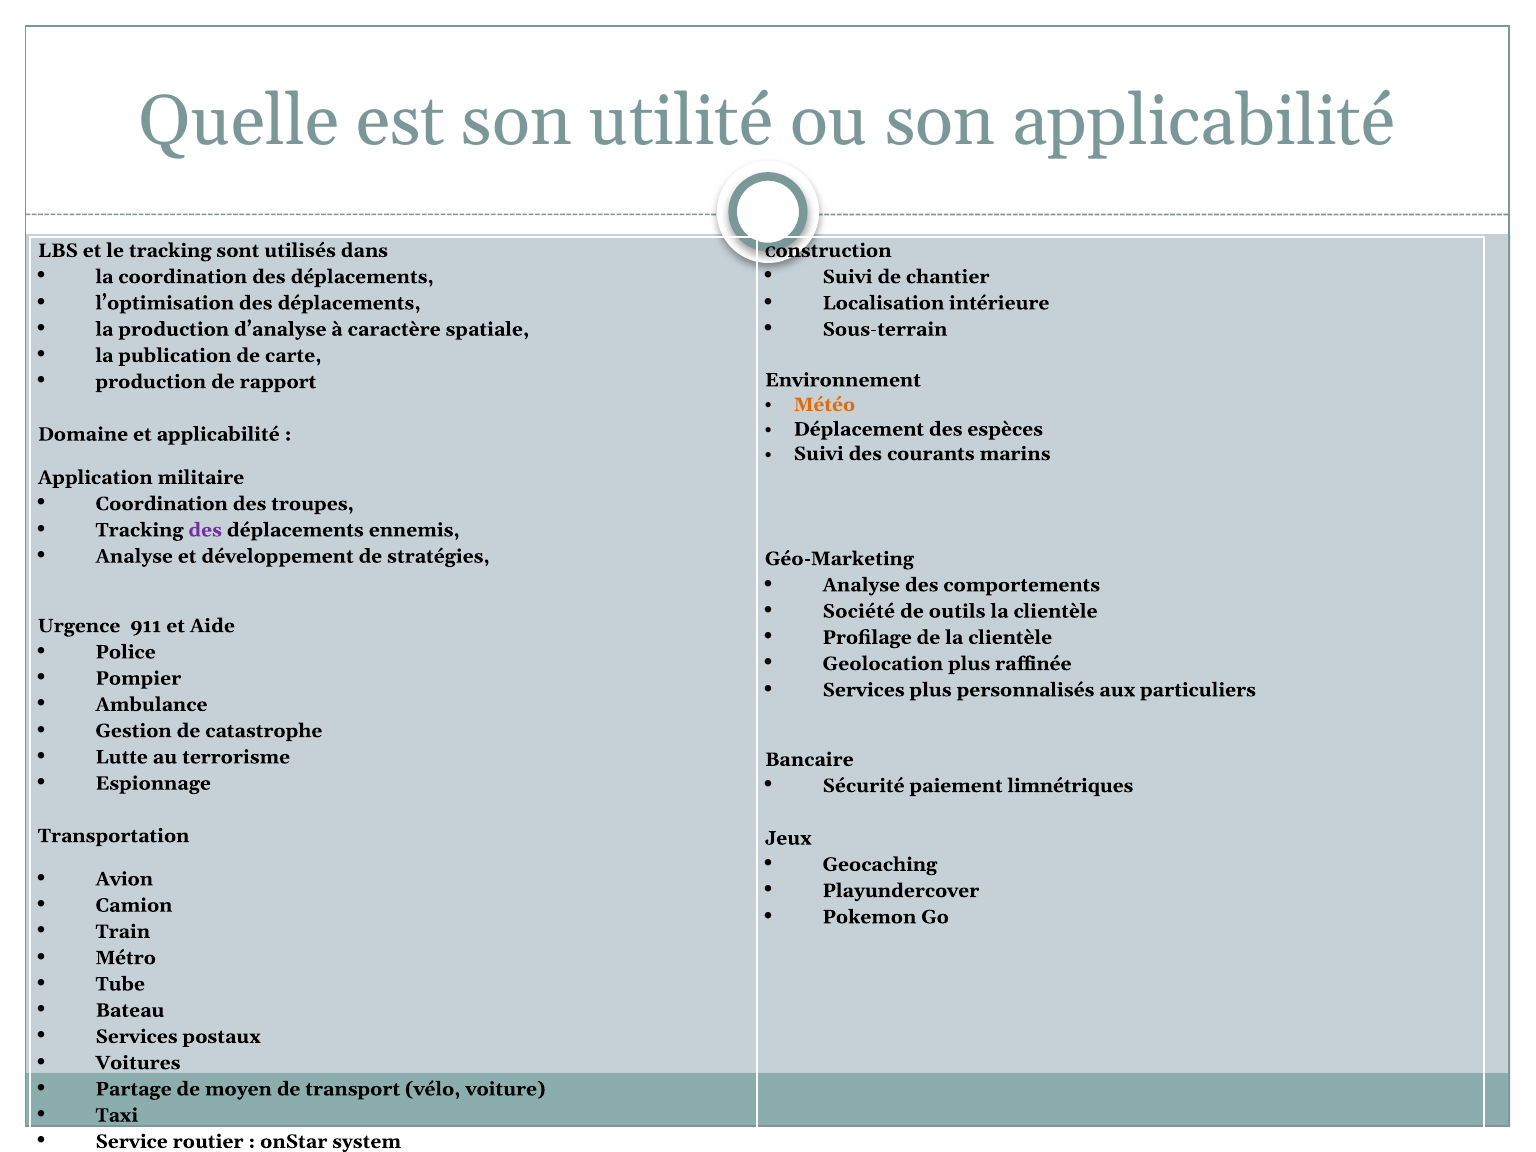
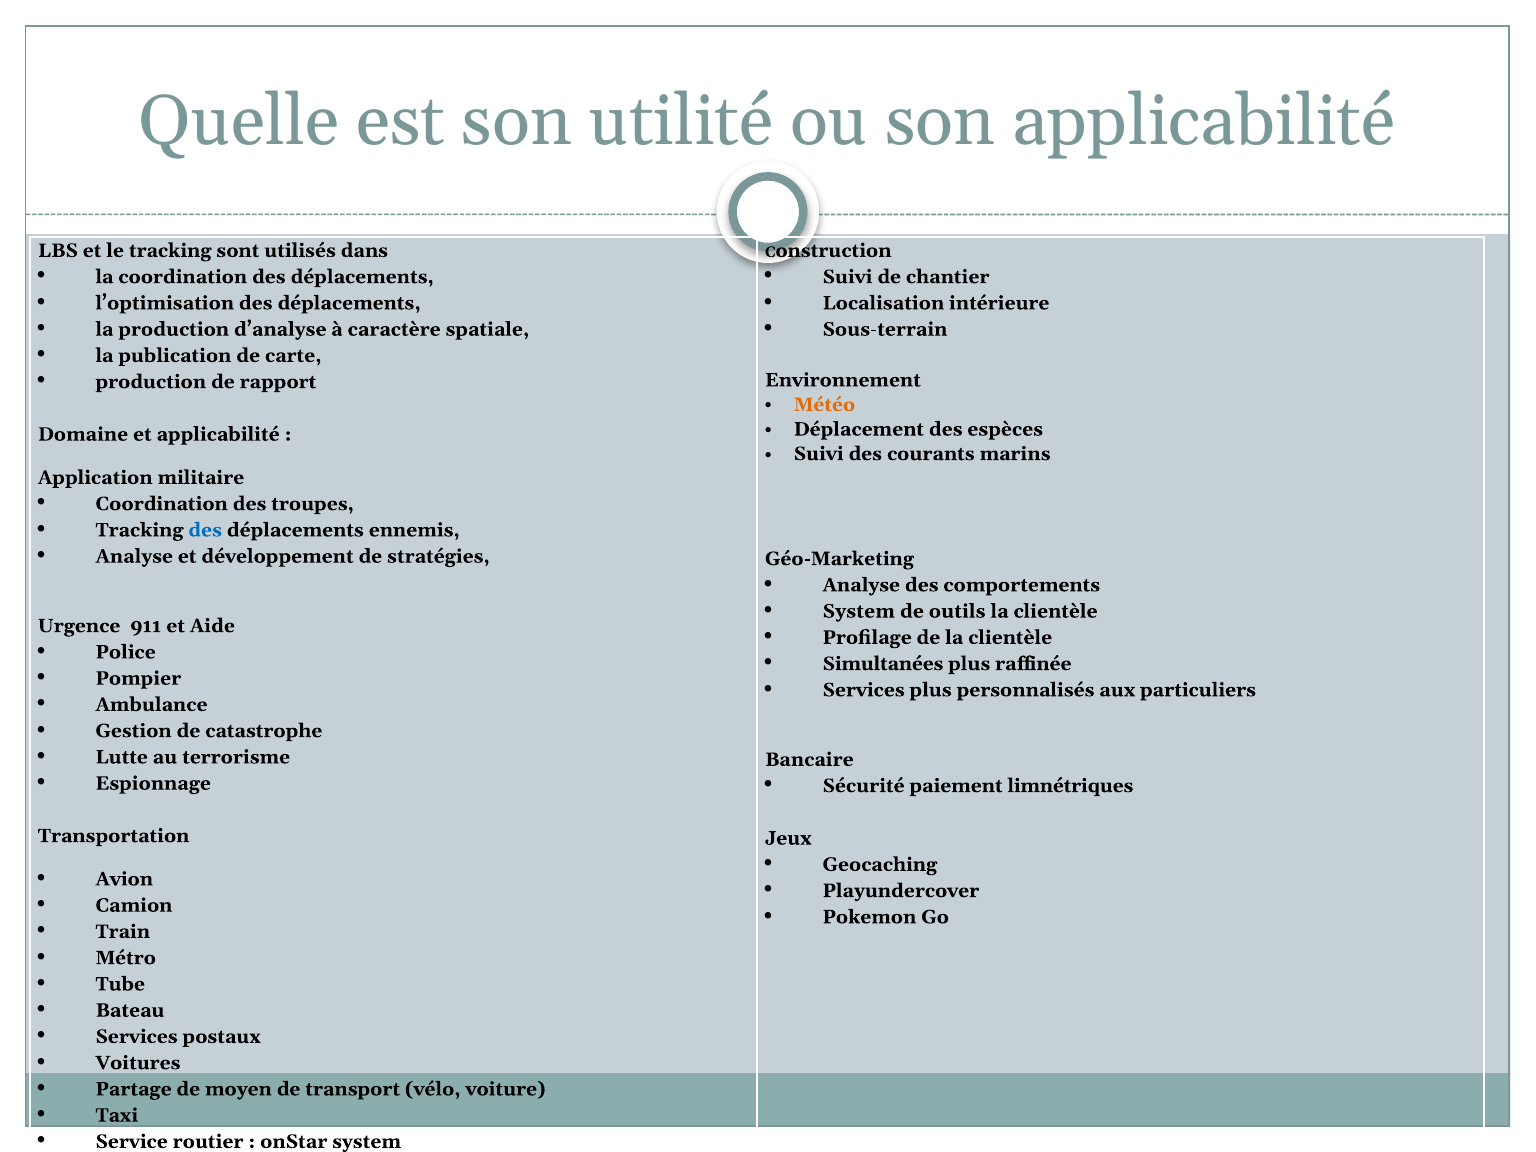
des colour: purple -> blue (205, 530)
Société: Société -> System (859, 611)
Geolocation: Geolocation -> Simultanées (883, 664)
